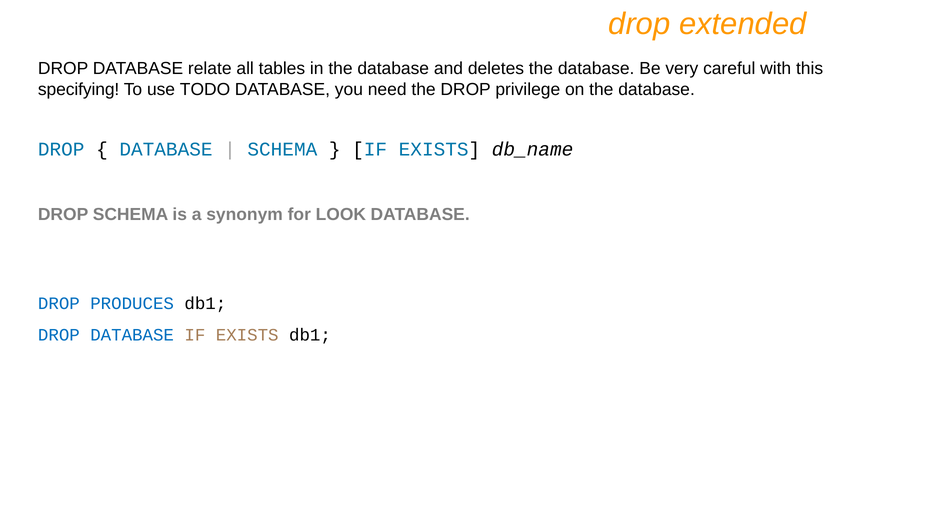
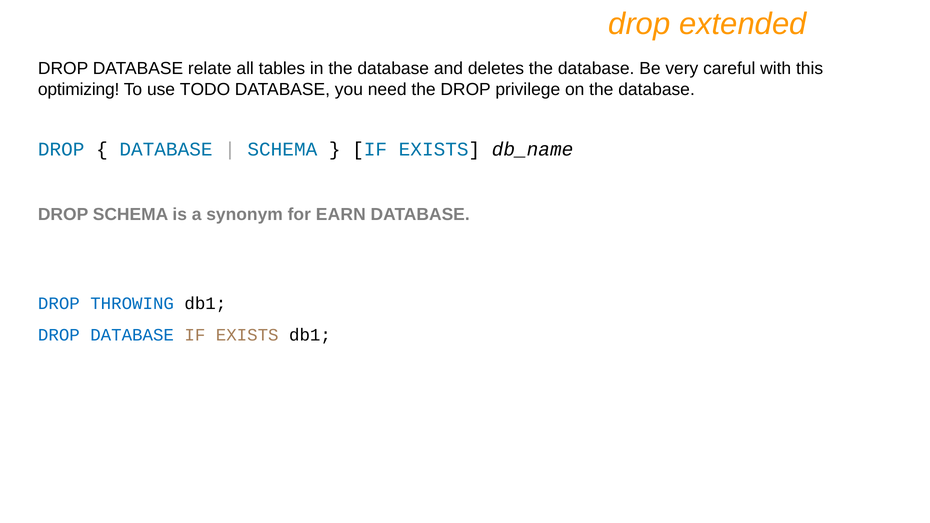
specifying: specifying -> optimizing (79, 90)
LOOK: LOOK -> EARN (341, 215)
PRODUCES: PRODUCES -> THROWING (132, 304)
